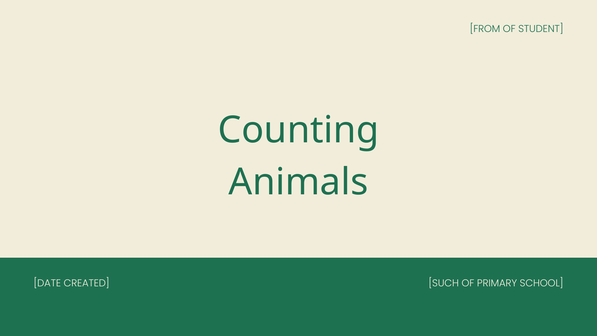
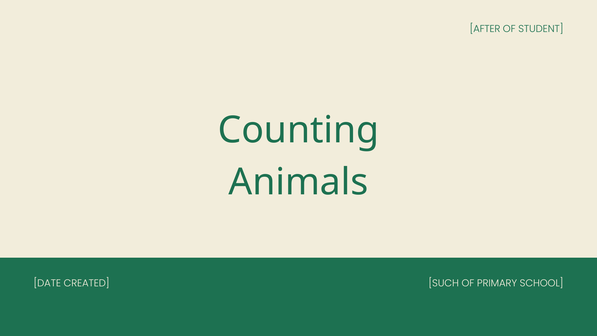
FROM: FROM -> AFTER (485, 29)
